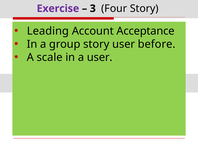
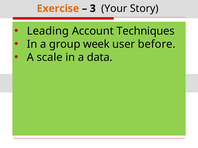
Exercise colour: purple -> orange (58, 9)
Four: Four -> Your (114, 9)
Acceptance: Acceptance -> Techniques (146, 31)
group story: story -> week (96, 44)
a user: user -> data (100, 58)
